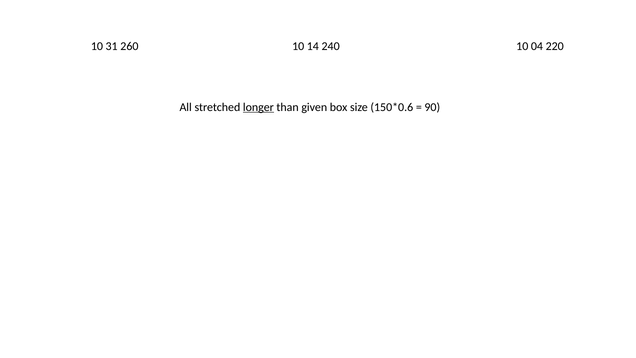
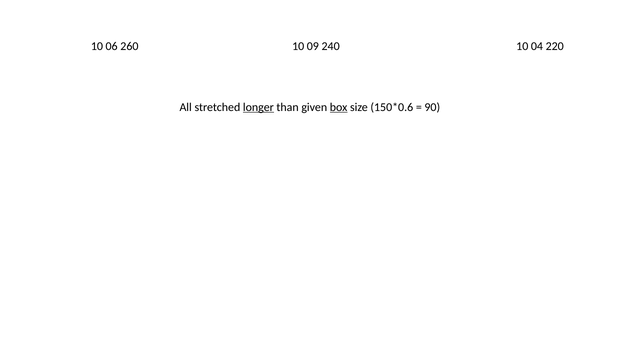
31: 31 -> 06 (112, 46)
14: 14 -> 09 (313, 46)
box underline: none -> present (339, 107)
